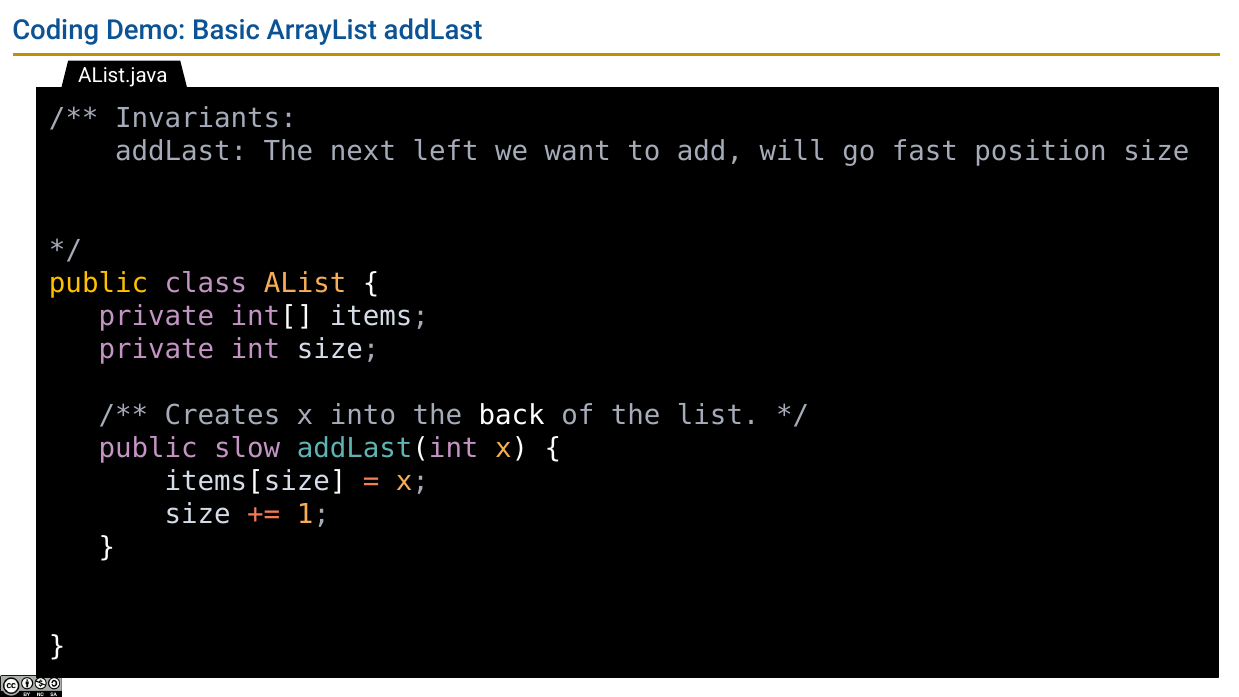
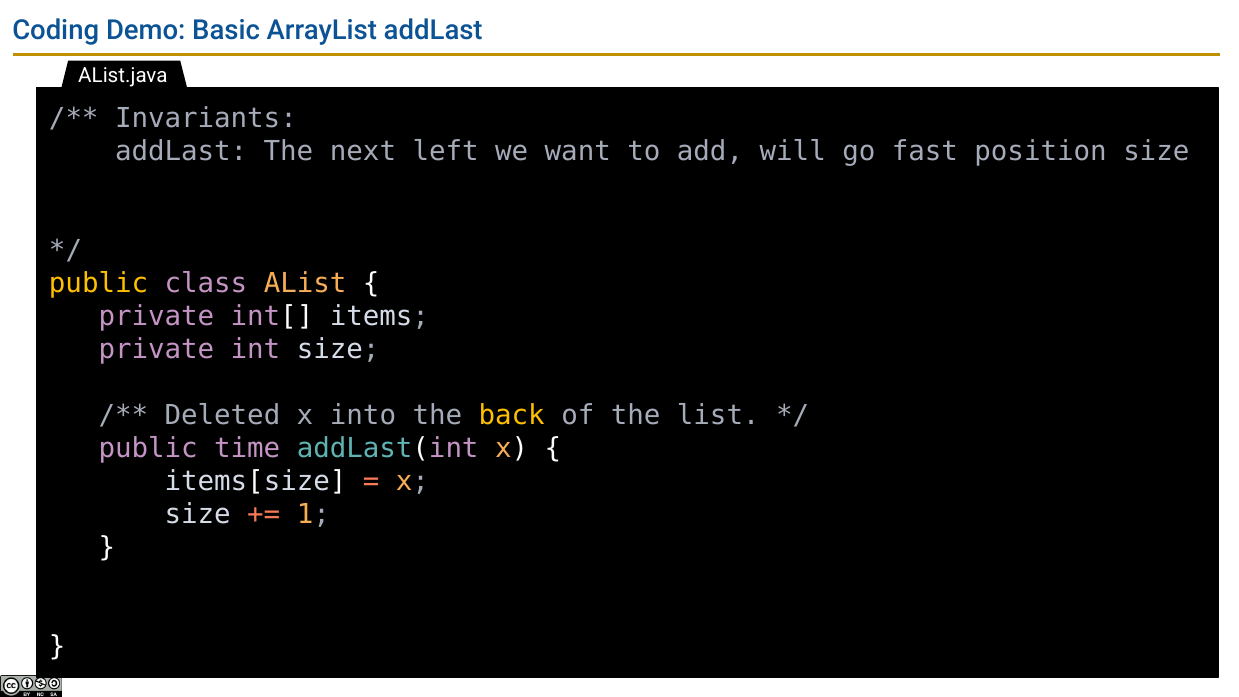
Creates: Creates -> Deleted (222, 416)
back colour: white -> yellow (512, 416)
slow: slow -> time (247, 449)
